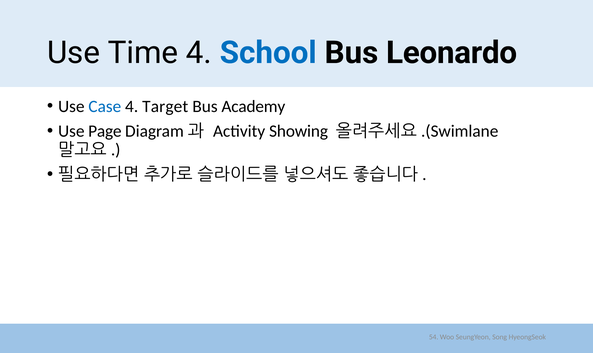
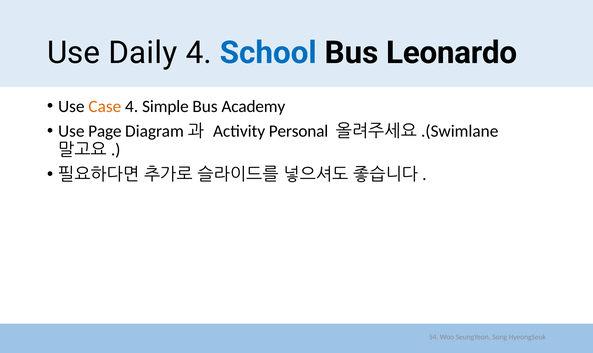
Time: Time -> Daily (143, 53)
Case colour: blue -> orange (105, 106)
Target: Target -> Simple (165, 106)
Showing: Showing -> Personal (299, 131)
